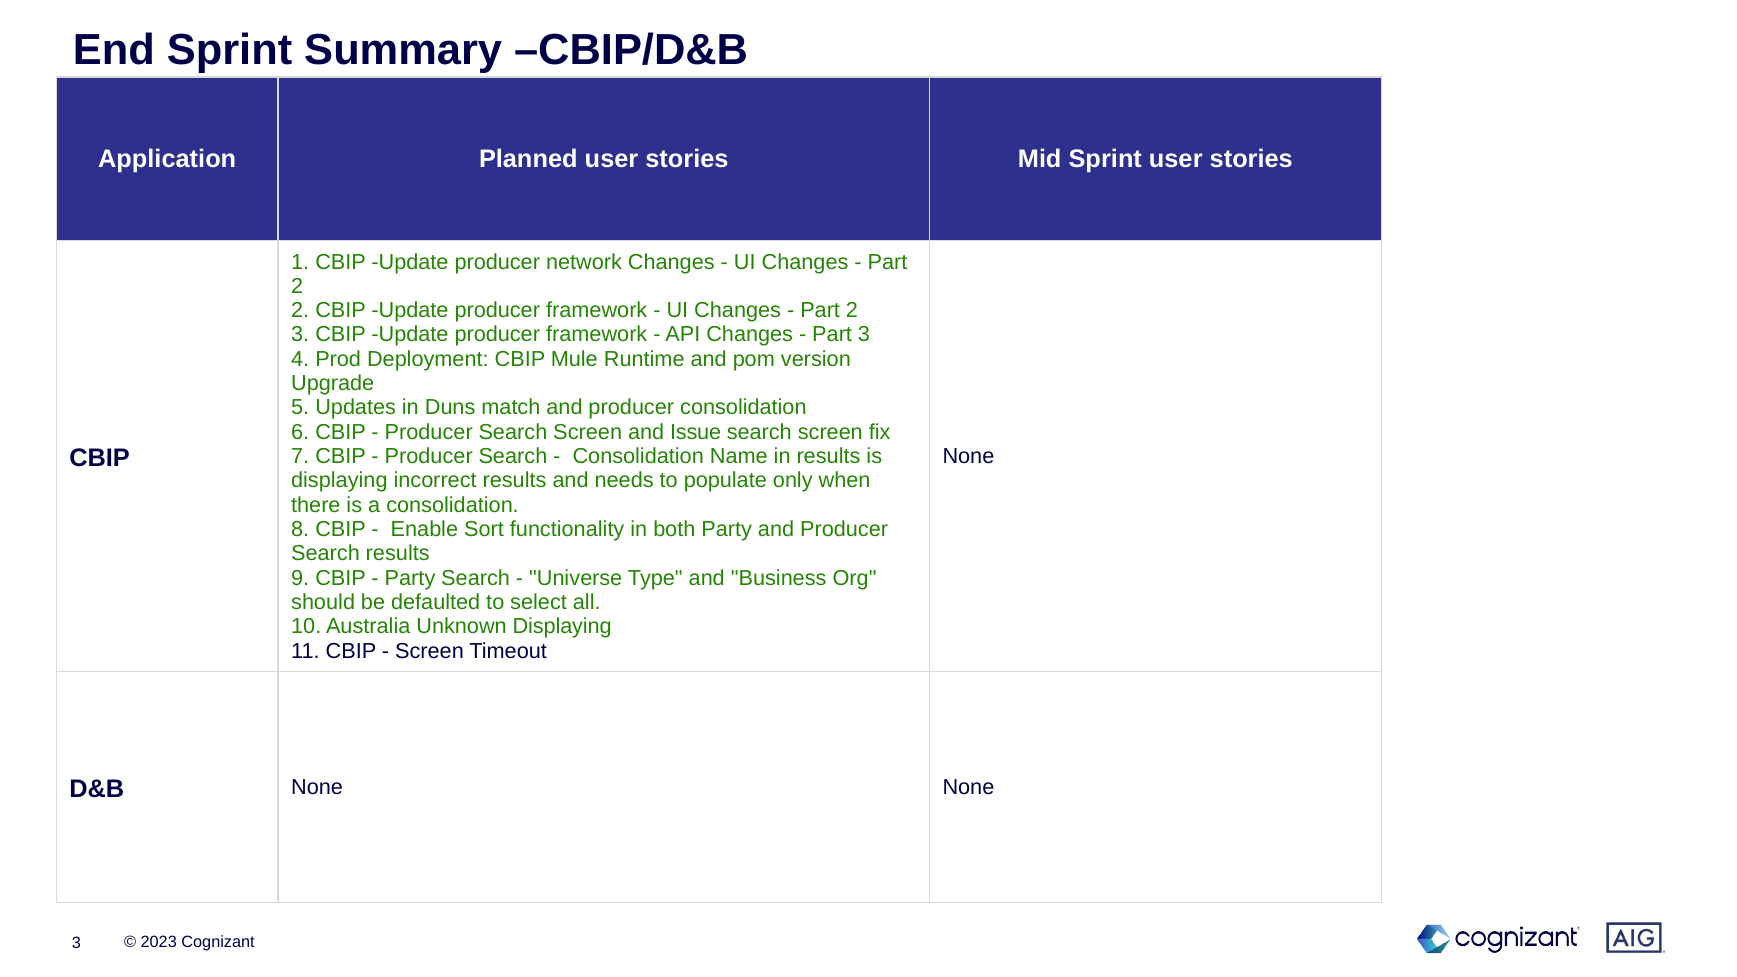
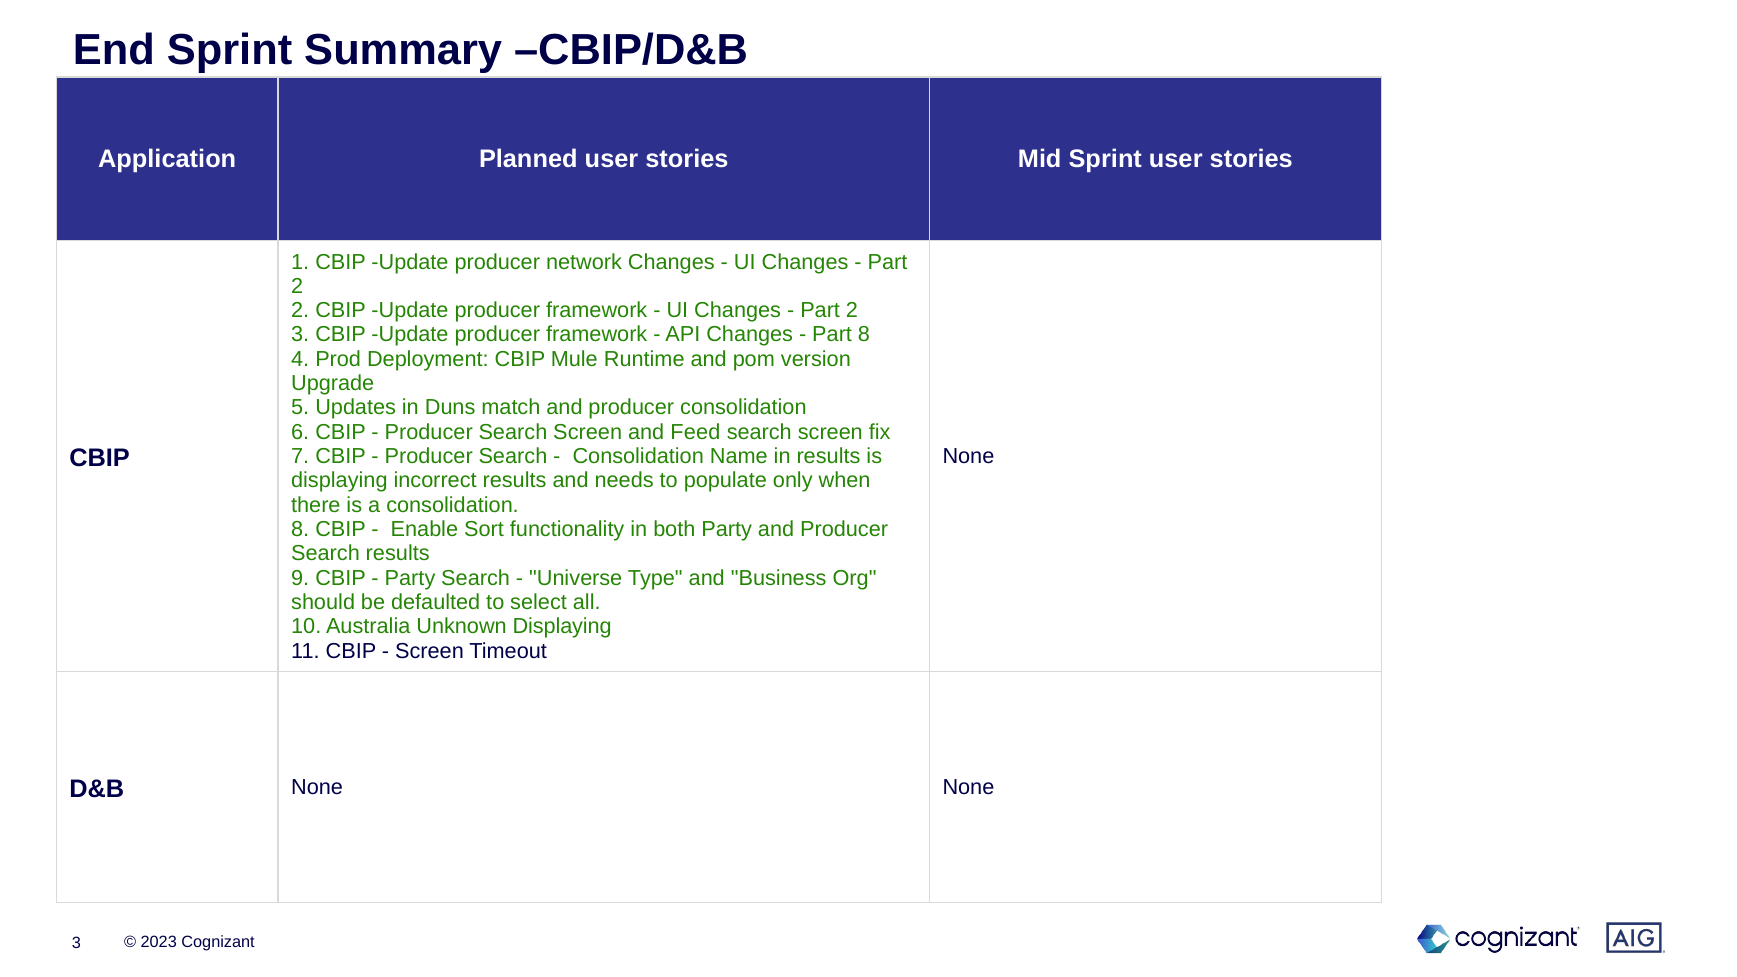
Part 3: 3 -> 8 (864, 335)
Issue: Issue -> Feed (695, 432)
